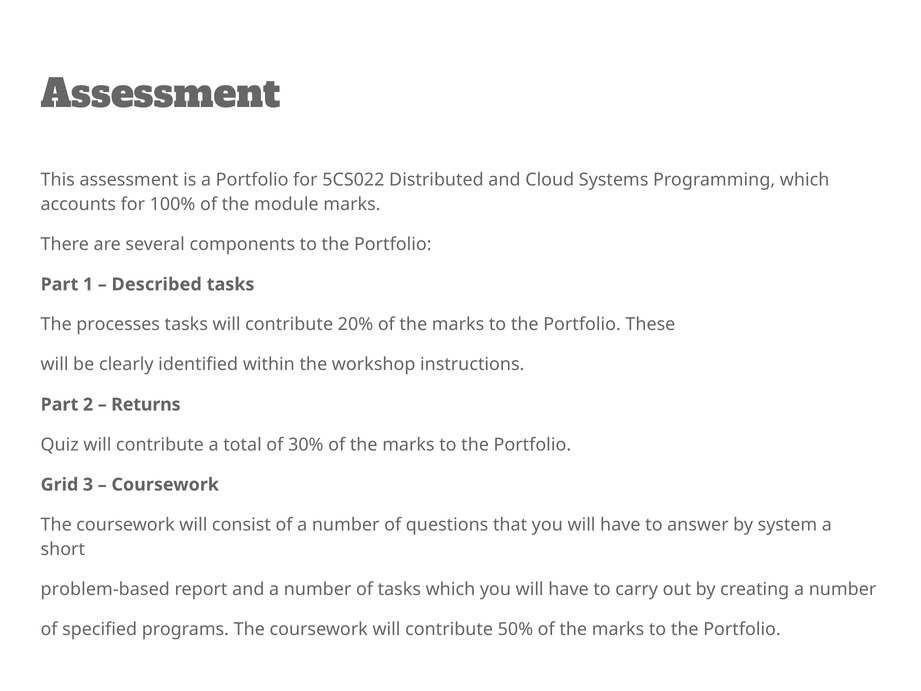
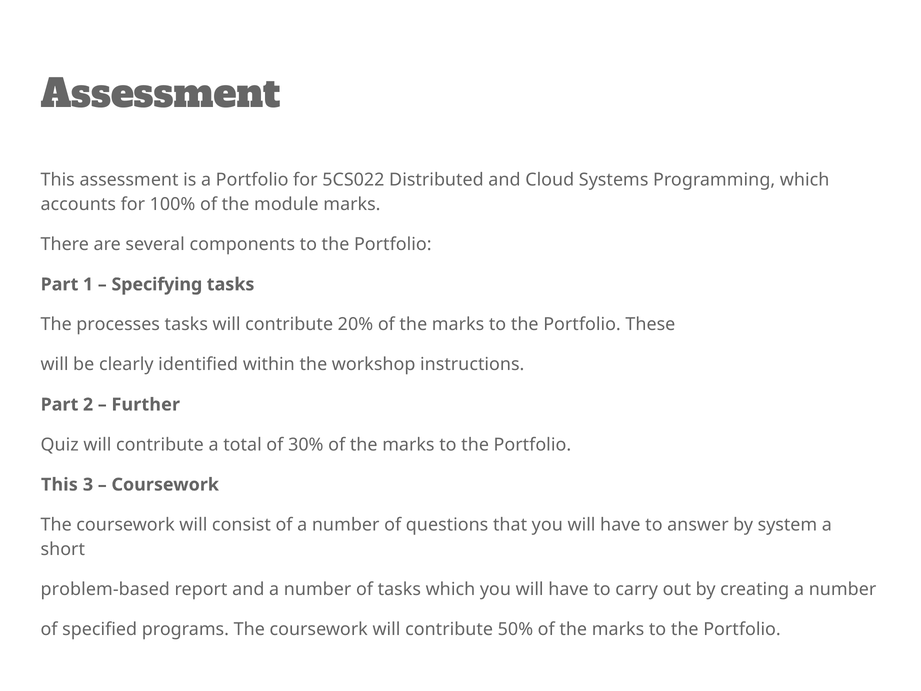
Described: Described -> Specifying (157, 284)
Returns: Returns -> Further (146, 404)
Grid: Grid -> This (59, 485)
